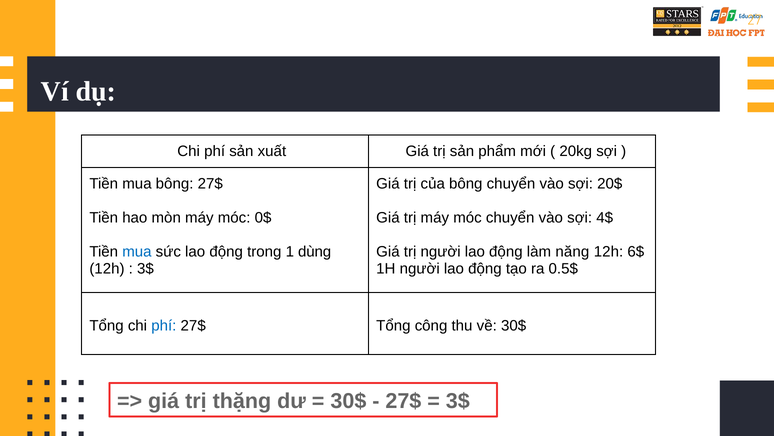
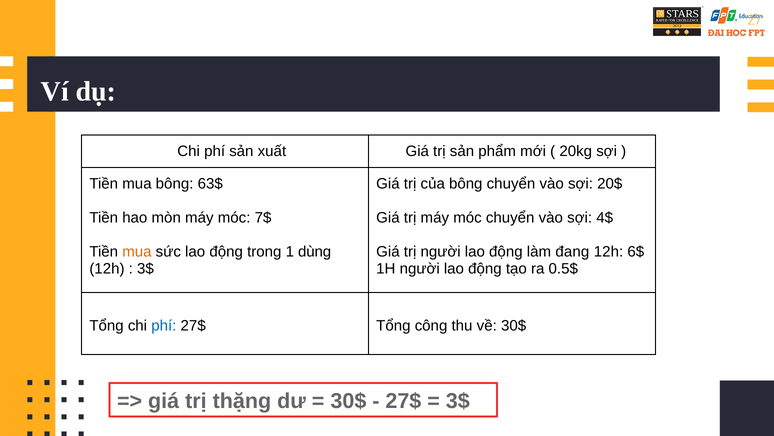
bông 27$: 27$ -> 63$ (210, 184)
0$: 0$ -> 7$ (263, 217)
mua colour: blue -> orange (137, 251)
năng: năng -> đang (572, 251)
